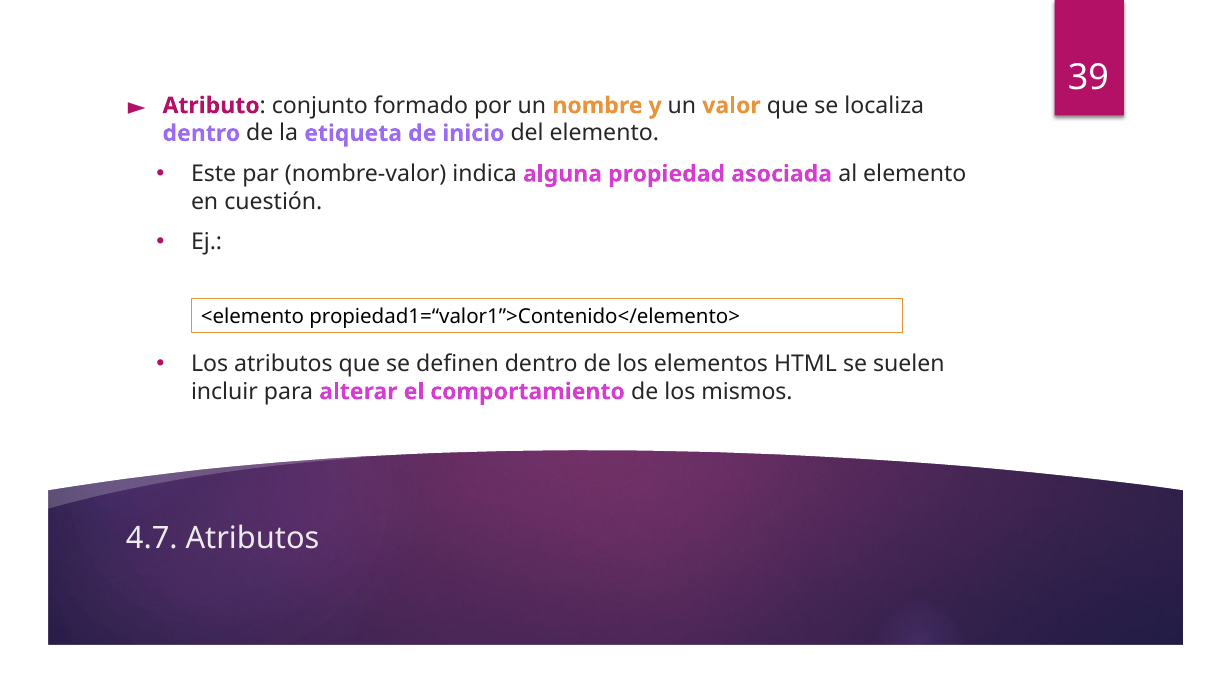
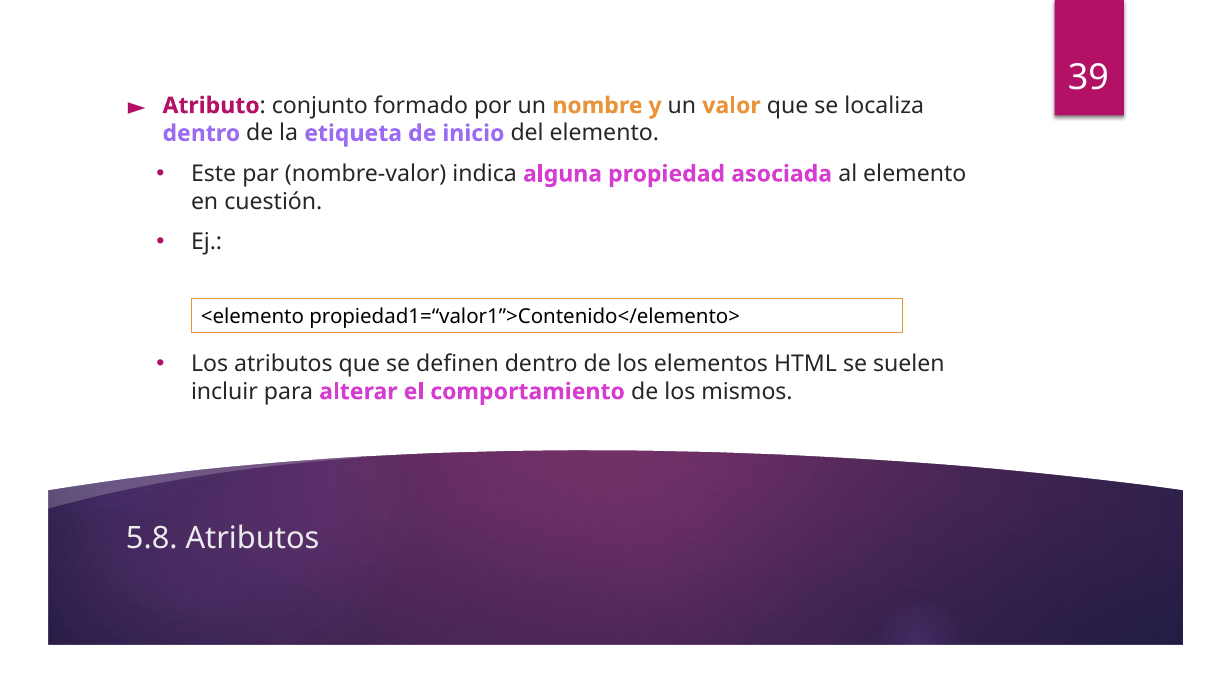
4.7: 4.7 -> 5.8 (152, 538)
